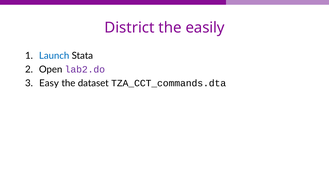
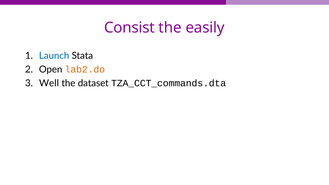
District: District -> Consist (130, 28)
lab2.do colour: purple -> orange (85, 69)
Easy: Easy -> Well (49, 83)
